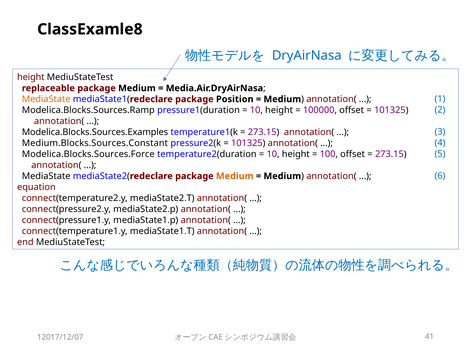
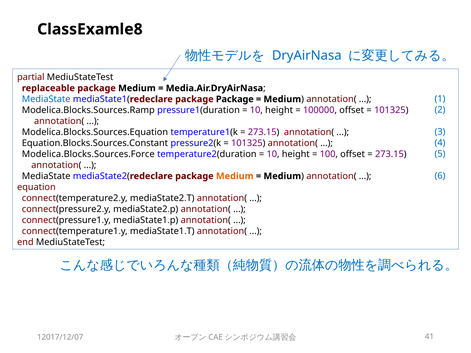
height: height -> partial (31, 77)
MediaState colour: orange -> blue (46, 99)
package Position: Position -> Package (235, 99)
Modelica.Blocks.Sources.Examples: Modelica.Blocks.Sources.Examples -> Modelica.Blocks.Sources.Equation (95, 132)
Medium.Blocks.Sources.Constant: Medium.Blocks.Sources.Constant -> Equation.Blocks.Sources.Constant (95, 143)
